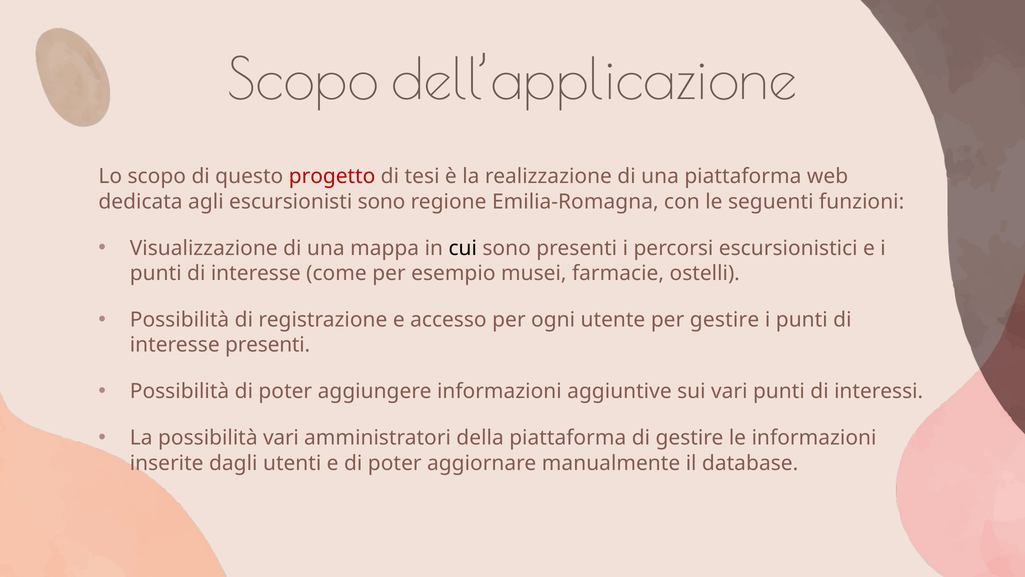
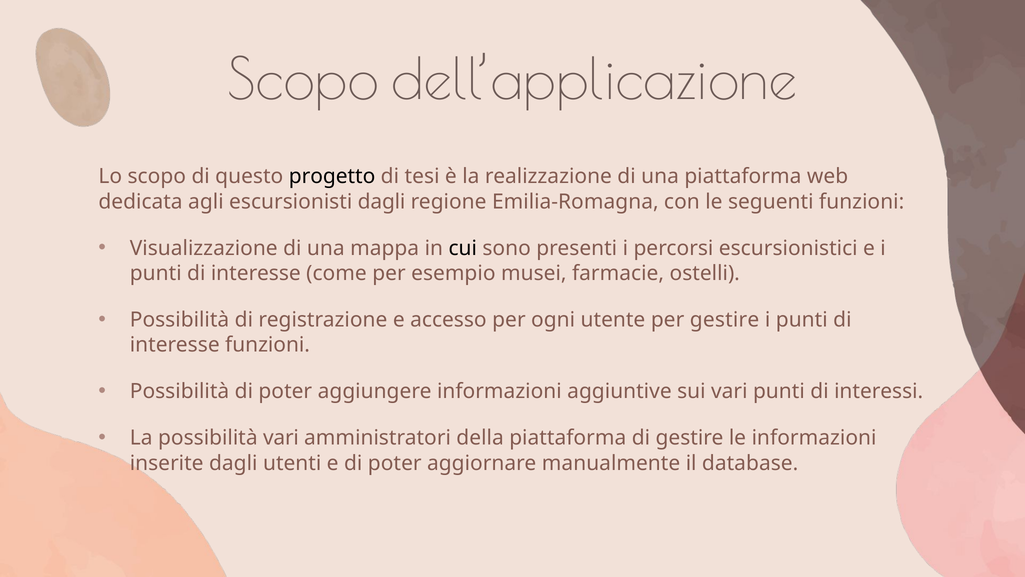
progetto colour: red -> black (332, 176)
escursionisti sono: sono -> dagli (382, 201)
interesse presenti: presenti -> funzioni (268, 345)
